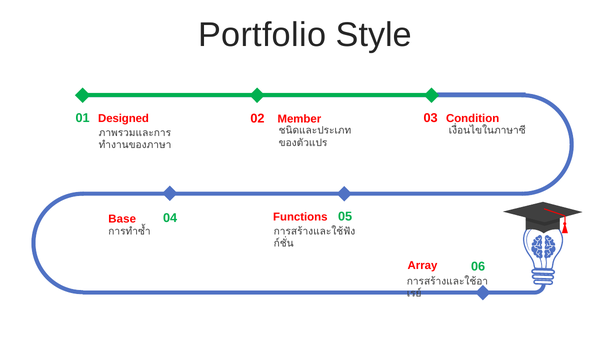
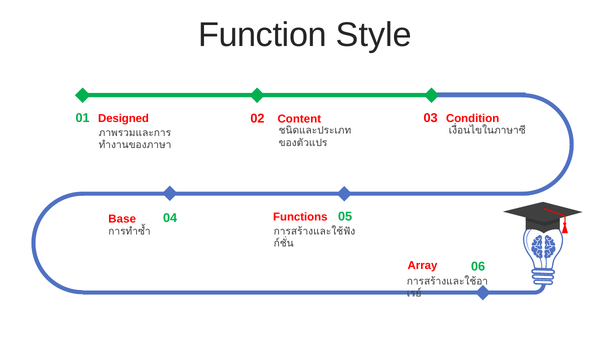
Portfolio: Portfolio -> Function (262, 35)
Member: Member -> Content (299, 119)
